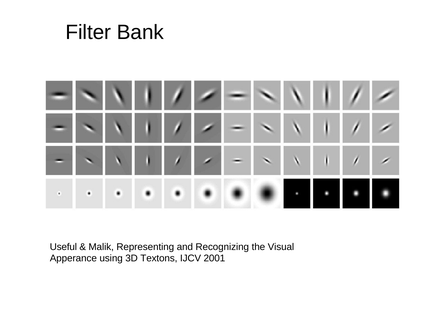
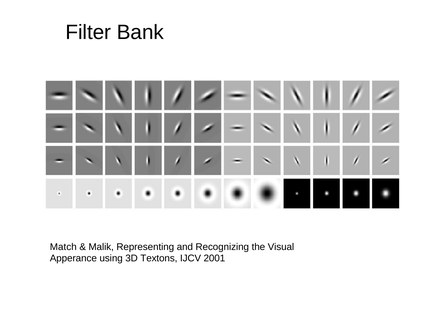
Useful: Useful -> Match (63, 247)
